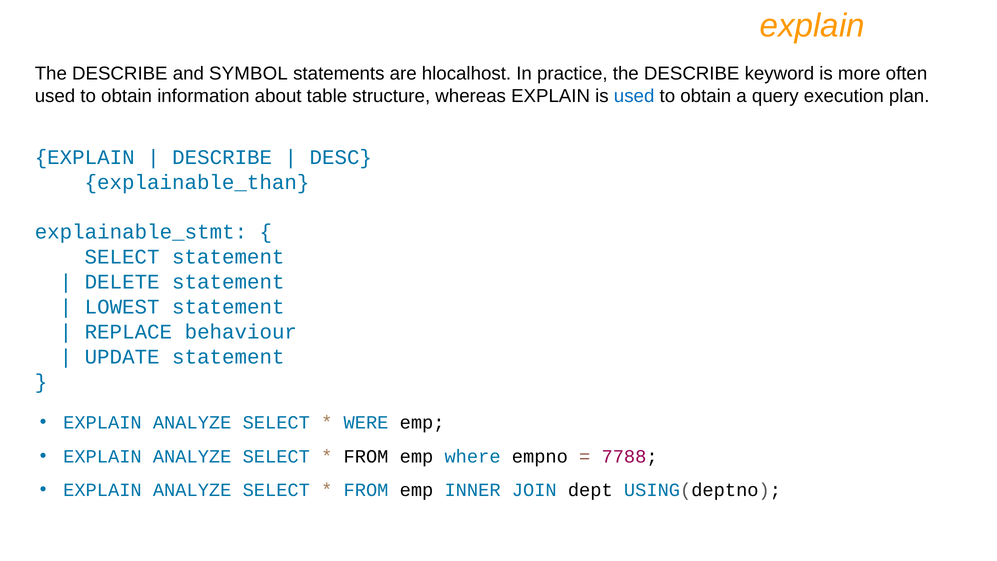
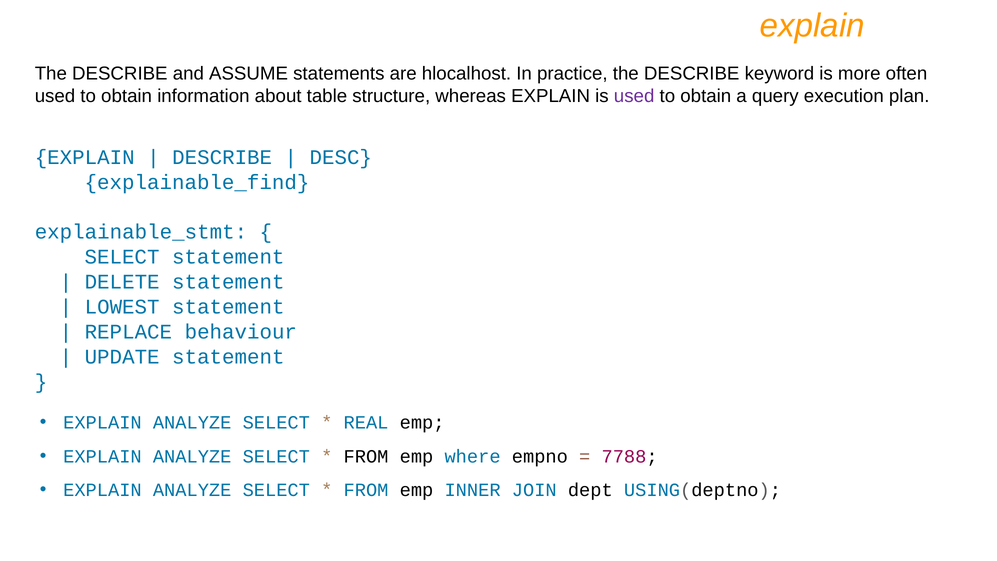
SYMBOL: SYMBOL -> ASSUME (249, 74)
used colour: blue -> purple (634, 96)
explainable_than: explainable_than -> explainable_find (197, 182)
WERE: WERE -> REAL (366, 423)
